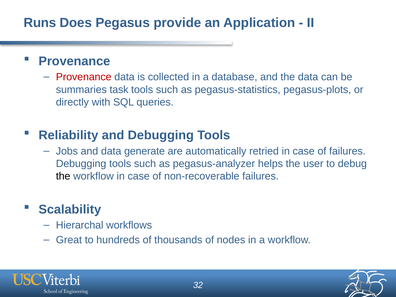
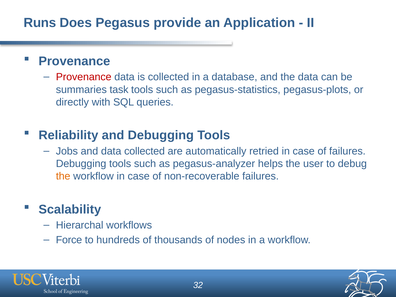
data generate: generate -> collected (145, 151)
the colour: black -> orange (63, 176)
Great: Great -> Force (69, 240)
